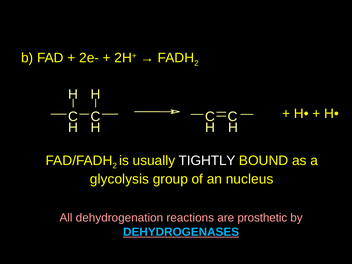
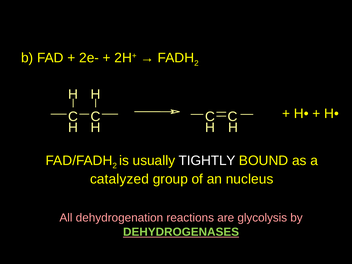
glycolysis: glycolysis -> catalyzed (119, 179)
prosthetic: prosthetic -> glycolysis (262, 218)
DEHYDROGENASES colour: light blue -> light green (181, 232)
